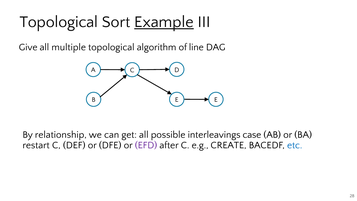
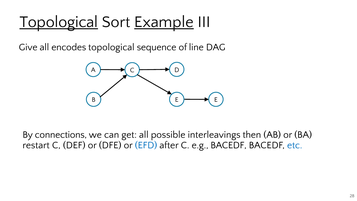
Topological underline: none -> present (59, 22)
multiple: multiple -> encodes (69, 47)
algorithm: algorithm -> sequence (157, 47)
relationship: relationship -> connections (61, 135)
case: case -> then (252, 135)
EFD colour: purple -> blue (146, 145)
e.g CREATE: CREATE -> BACEDF (229, 145)
